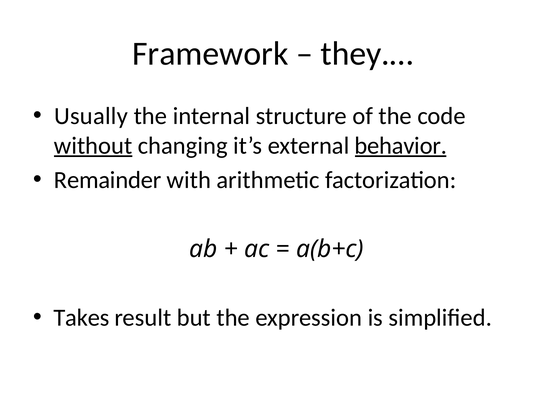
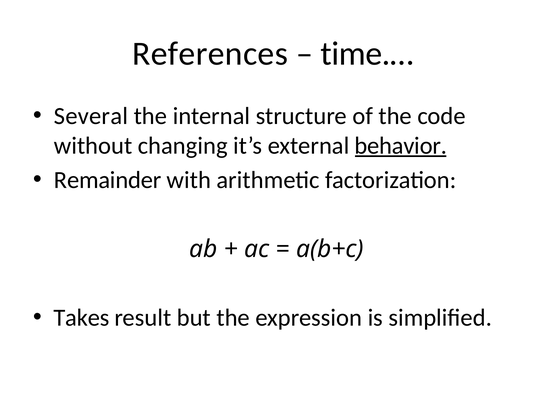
Framework: Framework -> References (210, 54)
they.…: they.… -> time.… (367, 54)
Usually: Usually -> Several (91, 116)
without underline: present -> none (93, 146)
